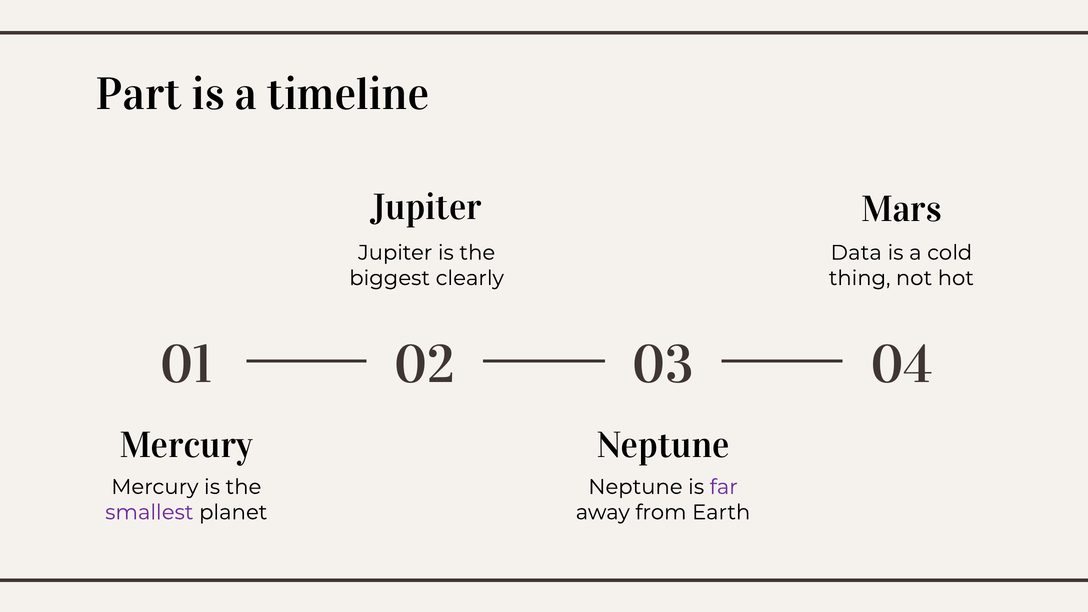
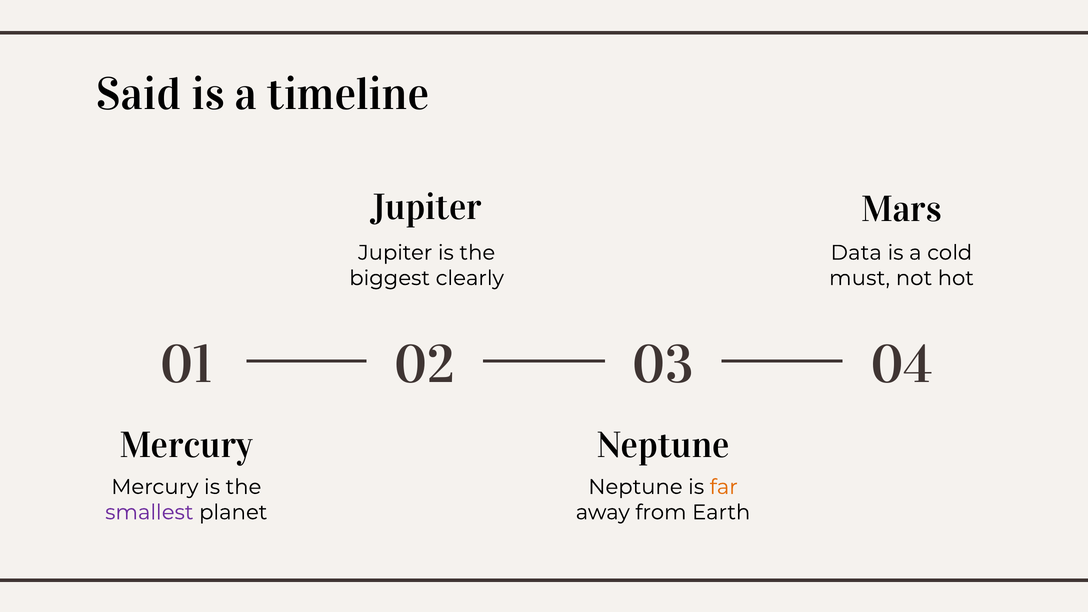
Part: Part -> Said (138, 94)
thing: thing -> must (860, 278)
far colour: purple -> orange (724, 487)
